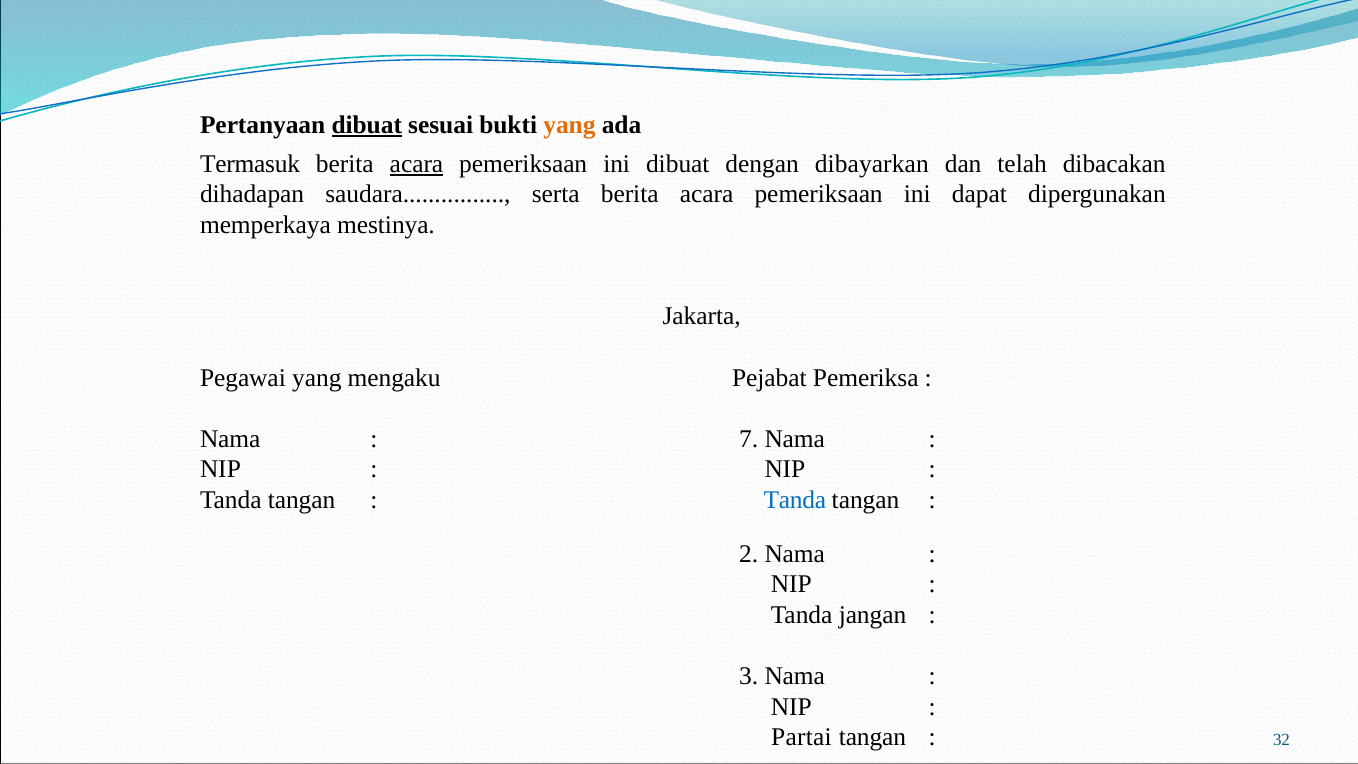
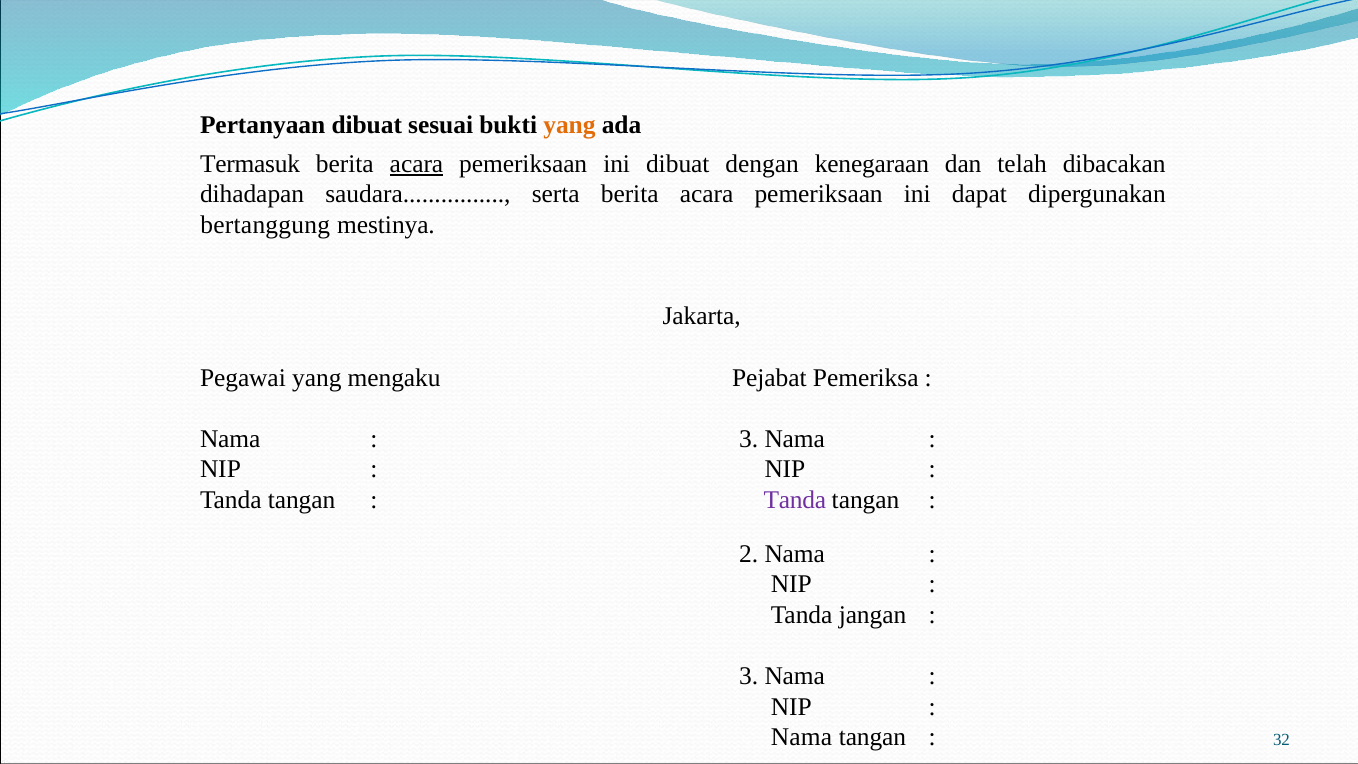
dibuat underline: present -> none (367, 125)
dibayarkan: dibayarkan -> kenegaraan (872, 164)
memperkaya: memperkaya -> bertanggung (265, 225)
7: 7 -> 3 (749, 439)
Tanda colour: blue -> purple (795, 500)
Partai: Partai -> Nama (802, 737)
